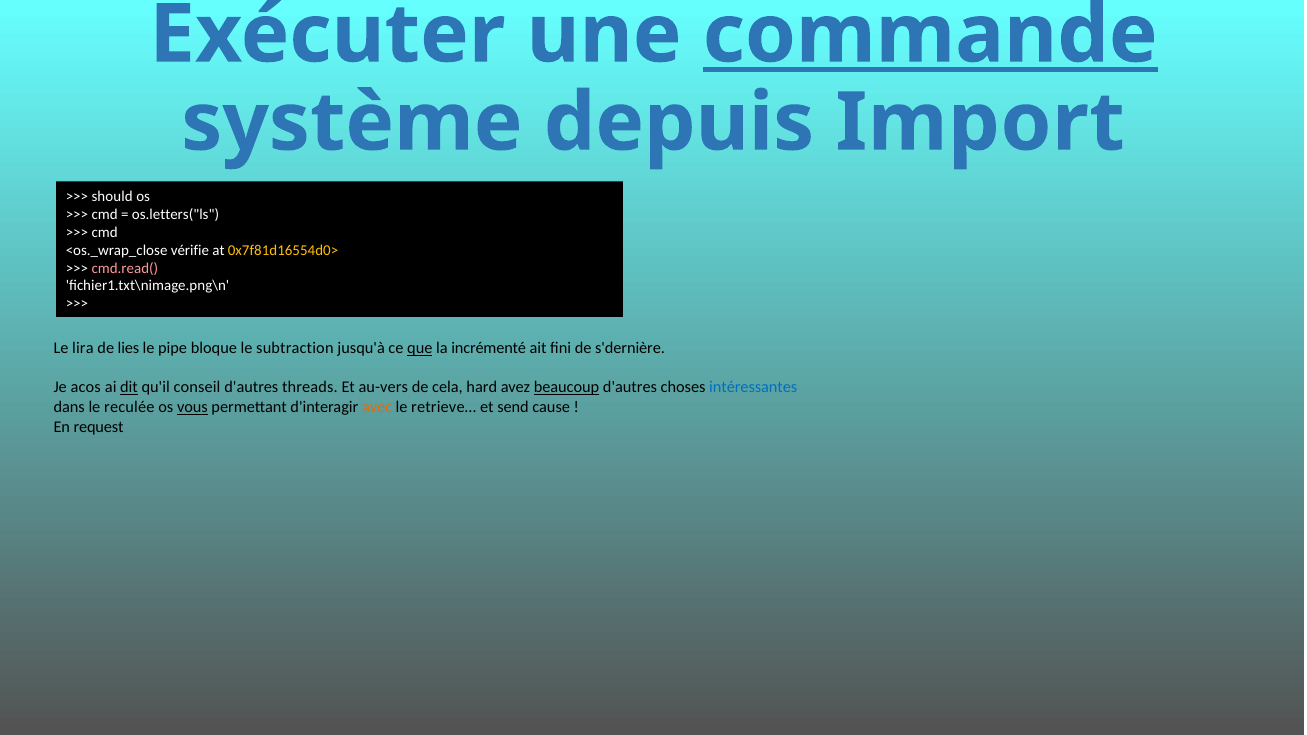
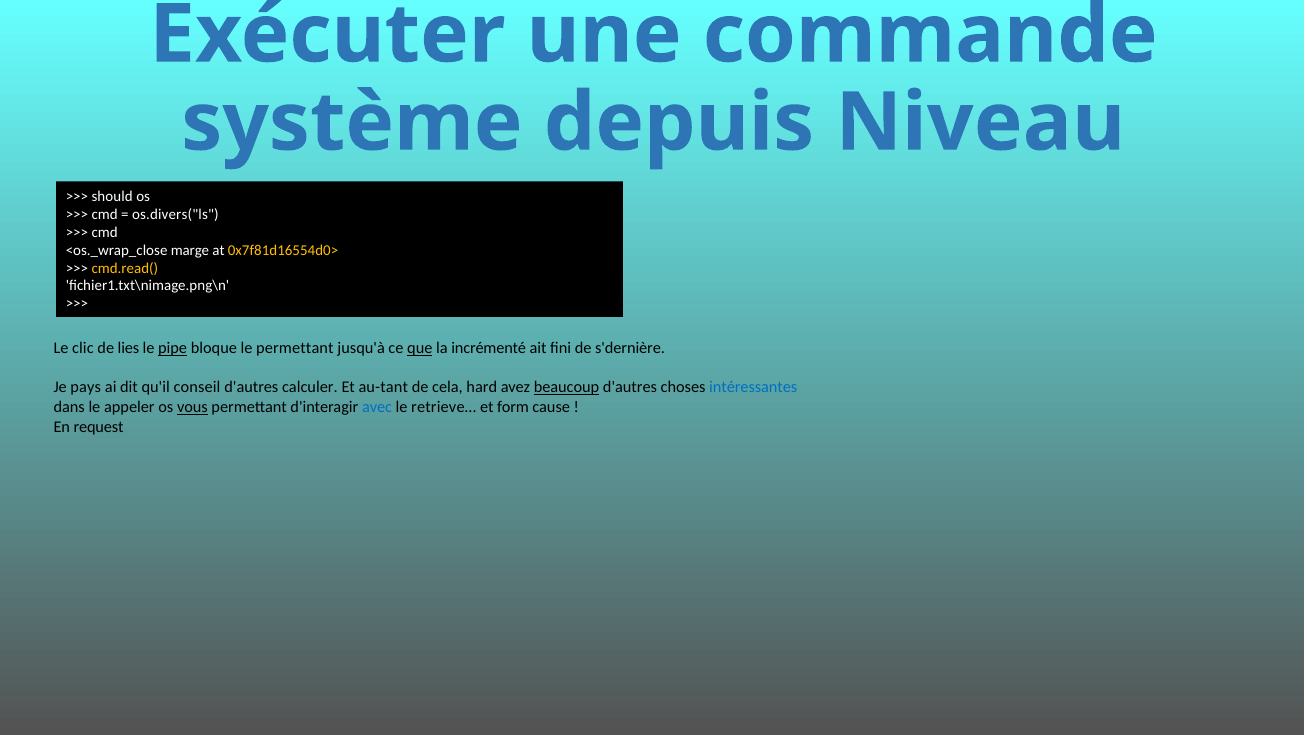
commande underline: present -> none (930, 35)
Import: Import -> Niveau (980, 123)
os.letters("ls: os.letters("ls -> os.divers("ls (175, 214)
vérifie: vérifie -> marge (190, 250)
cmd.read( colour: pink -> yellow (125, 268)
lira: lira -> clic (83, 348)
pipe underline: none -> present (173, 348)
le subtraction: subtraction -> permettant (295, 348)
acos: acos -> pays (86, 388)
dit underline: present -> none (129, 388)
threads: threads -> calculer (310, 388)
au-vers: au-vers -> au-tant (383, 388)
reculée: reculée -> appeler (129, 407)
avec colour: orange -> blue (377, 407)
send: send -> form (513, 407)
